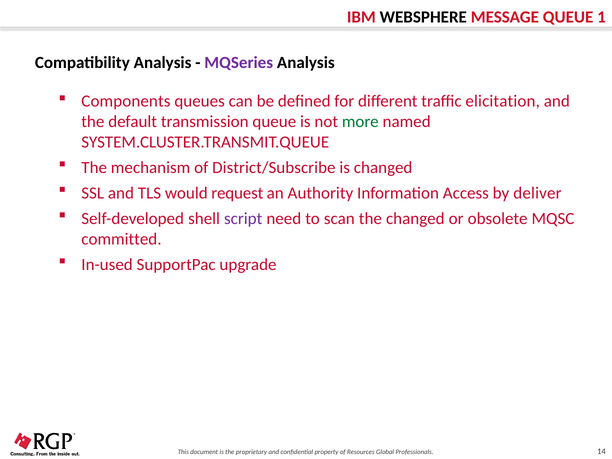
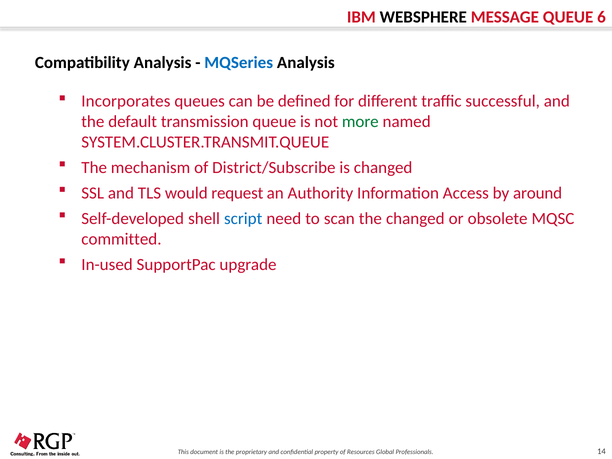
1: 1 -> 6 (601, 17)
MQSeries colour: purple -> blue (239, 63)
Components: Components -> Incorporates (126, 101)
elicitation: elicitation -> successful (503, 101)
deliver: deliver -> around (538, 193)
script colour: purple -> blue (243, 219)
